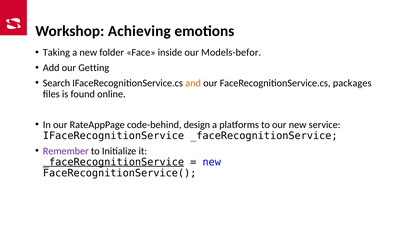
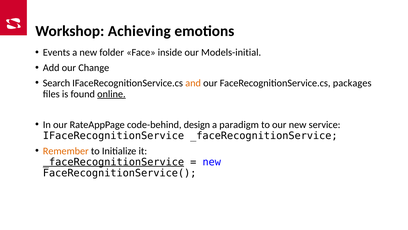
Taking: Taking -> Events (56, 52)
Models-befor: Models-befor -> Models-initial (231, 52)
Getting: Getting -> Change (94, 68)
online underline: none -> present (111, 94)
platforms: platforms -> paradigm (239, 124)
Remember colour: purple -> orange (66, 151)
